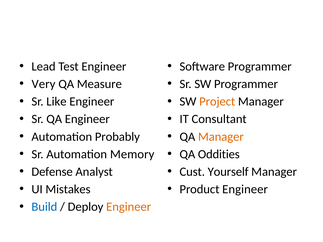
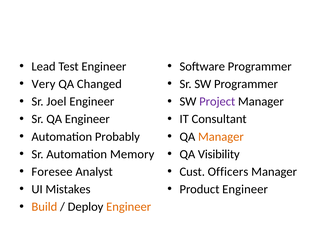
Measure: Measure -> Changed (99, 84)
Like: Like -> Joel (56, 102)
Project colour: orange -> purple (217, 102)
Oddities: Oddities -> Visibility (219, 154)
Defense: Defense -> Foresee (52, 172)
Yourself: Yourself -> Officers (228, 172)
Build colour: blue -> orange (44, 207)
